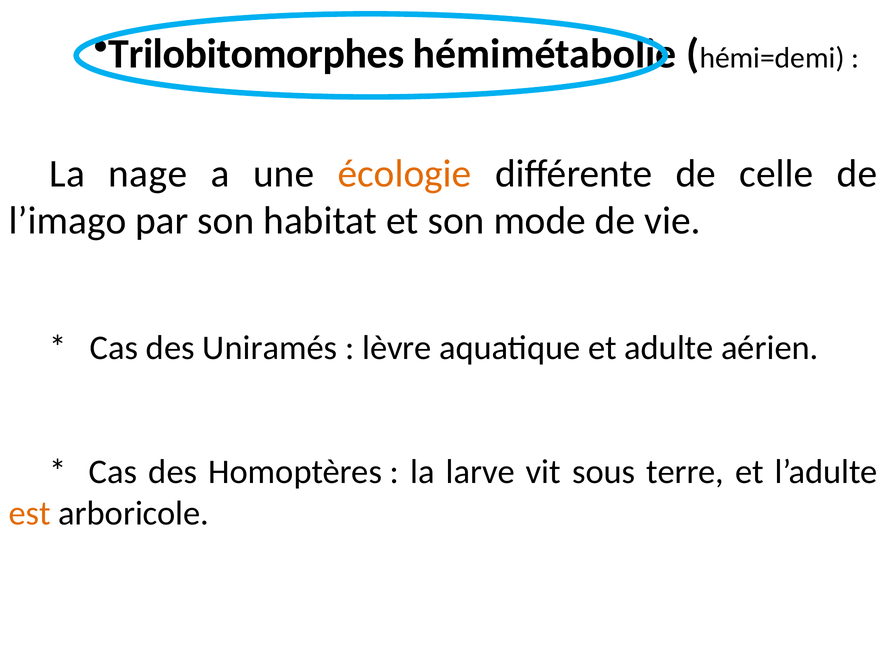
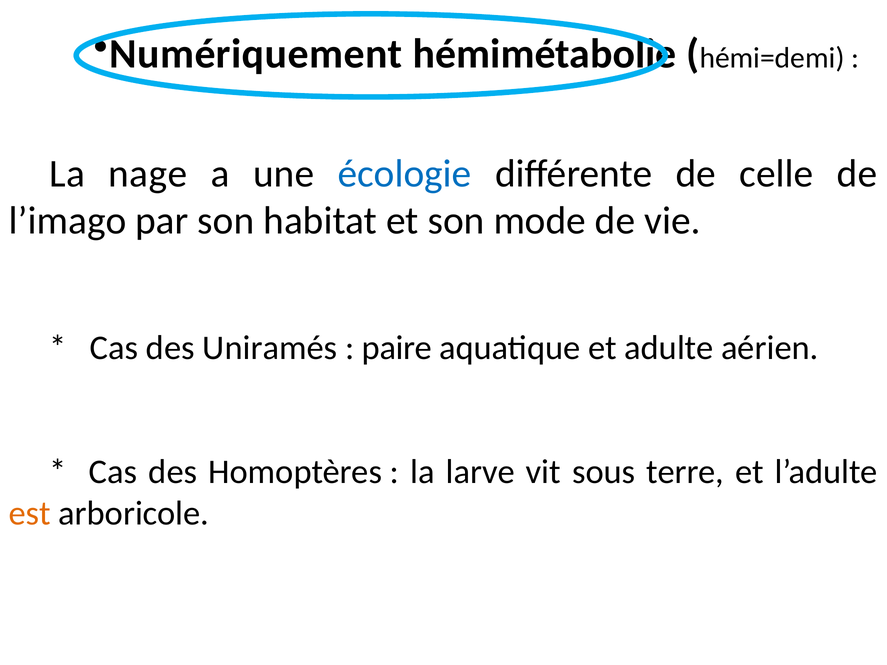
Trilobitomorphes: Trilobitomorphes -> Numériquement (256, 54)
écologie colour: orange -> blue (405, 174)
lèvre: lèvre -> paire (397, 348)
